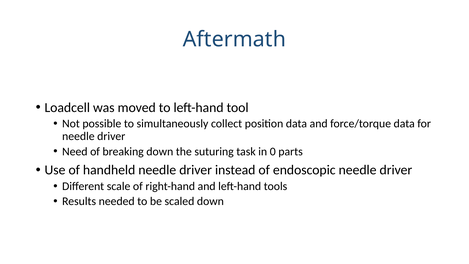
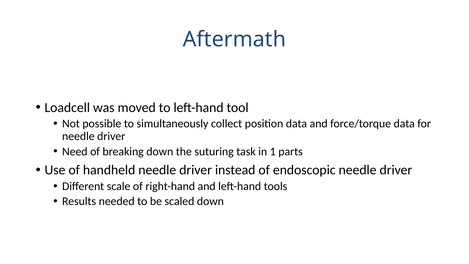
0: 0 -> 1 (273, 151)
